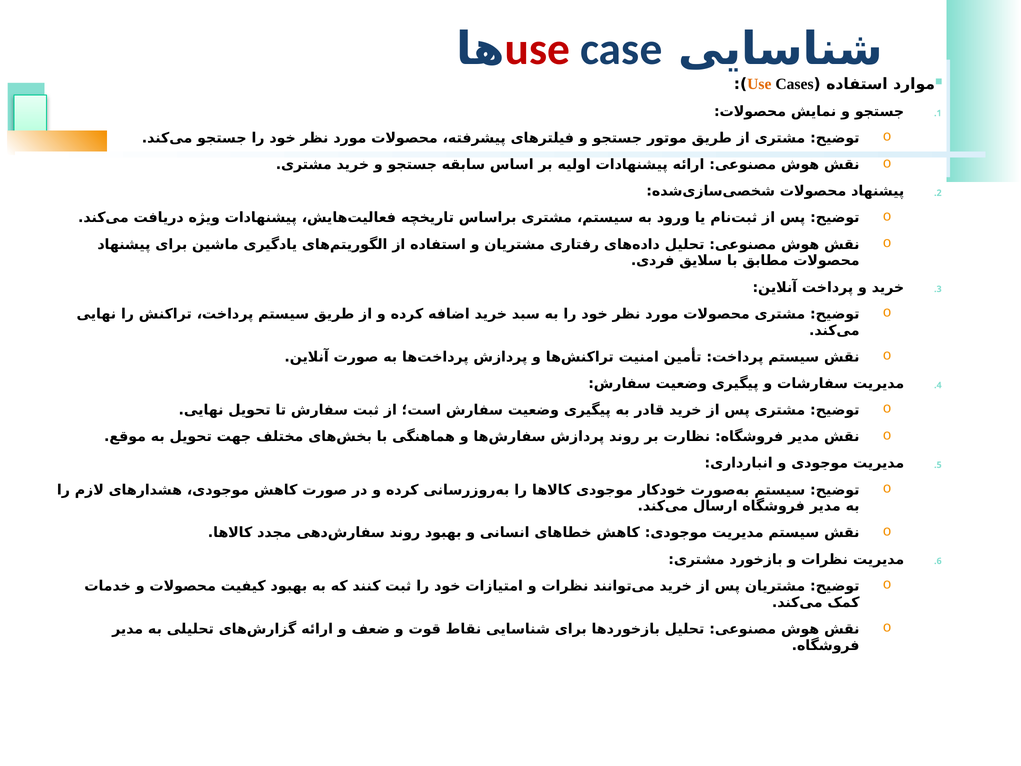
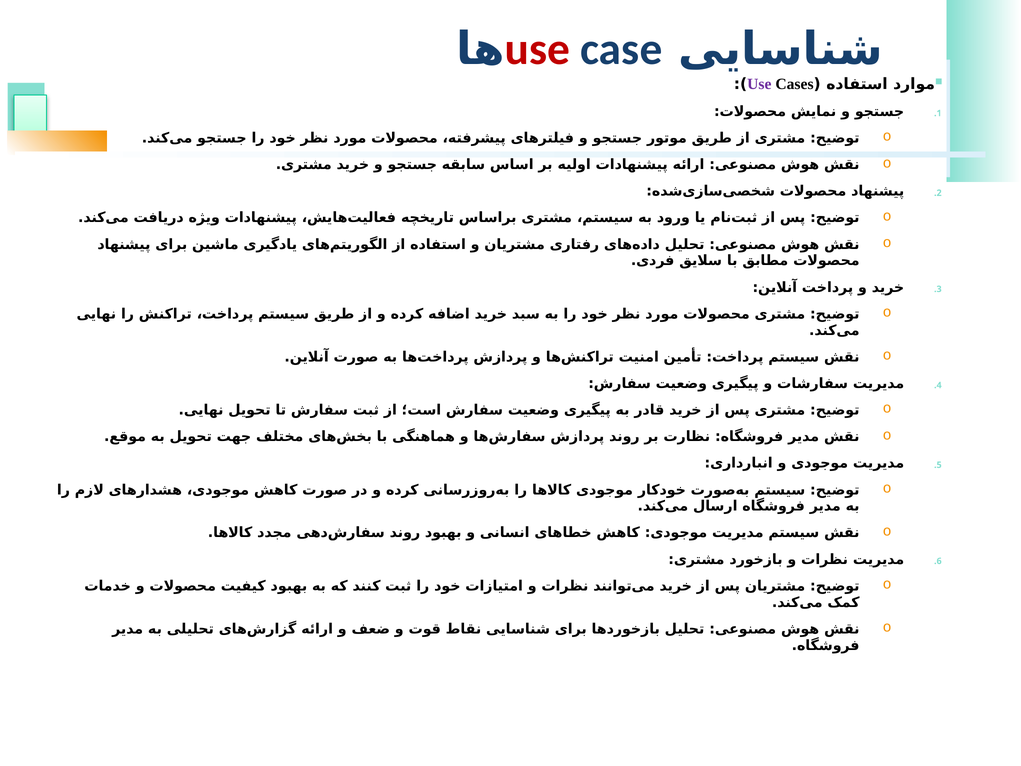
Use colour: orange -> purple (759, 84)
